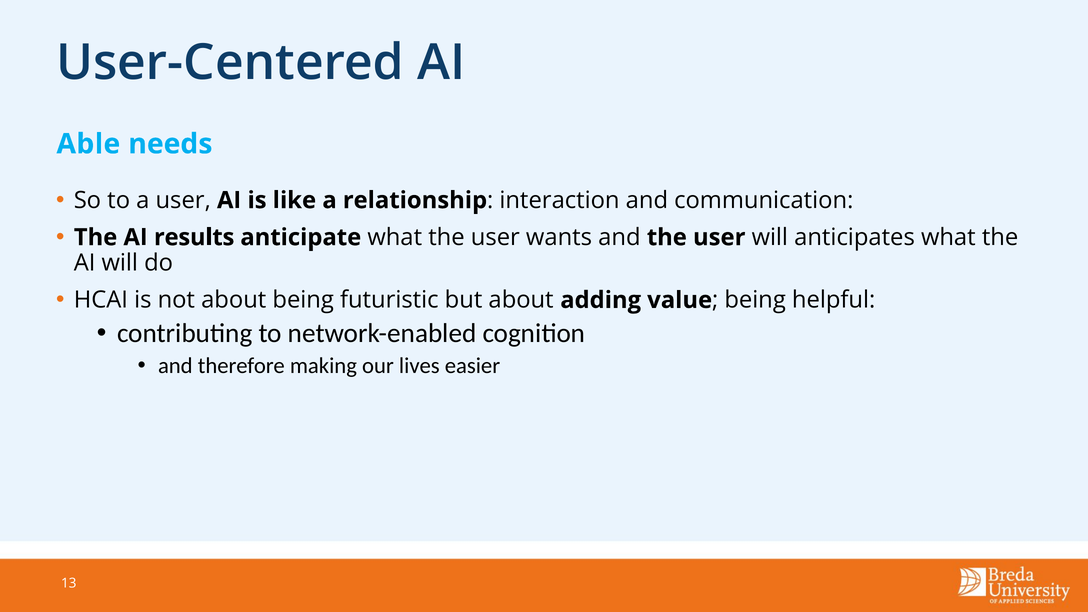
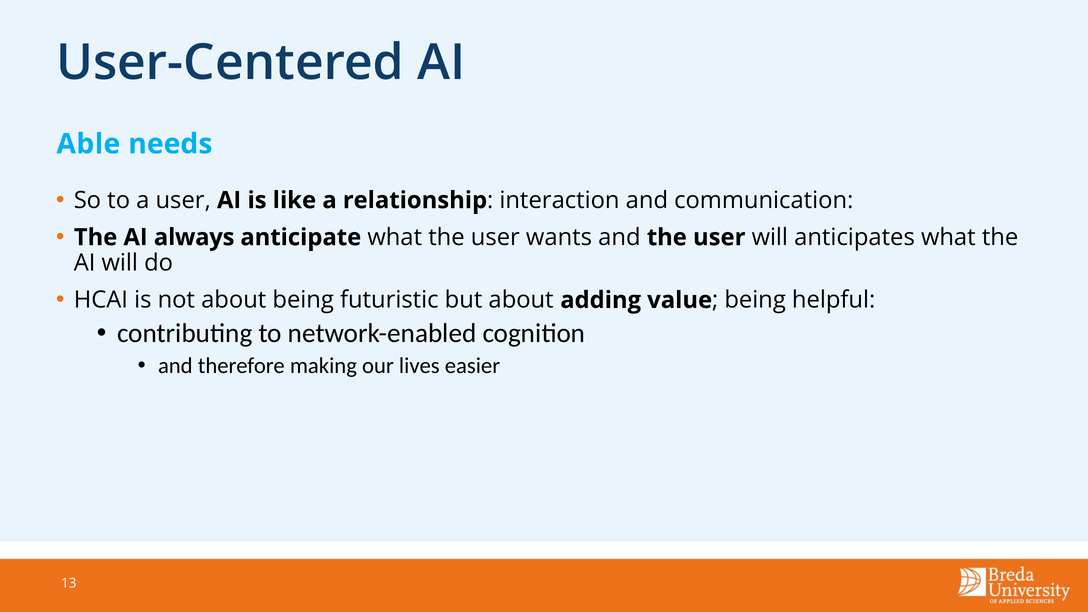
results: results -> always (194, 237)
